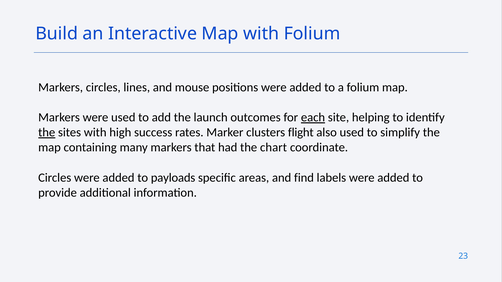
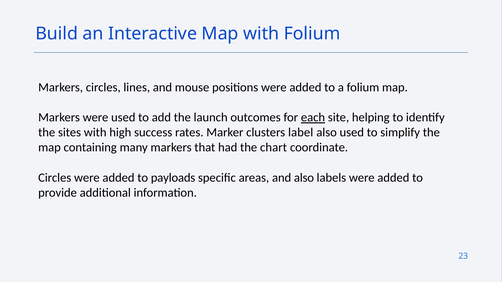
the underline: present -> none (47, 133)
flight: flight -> label (301, 133)
and find: find -> also (304, 178)
